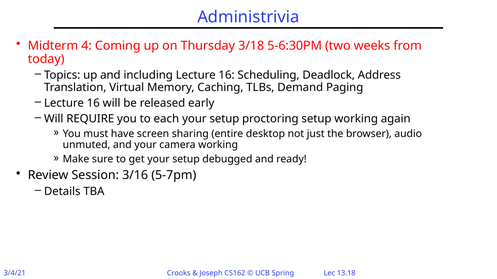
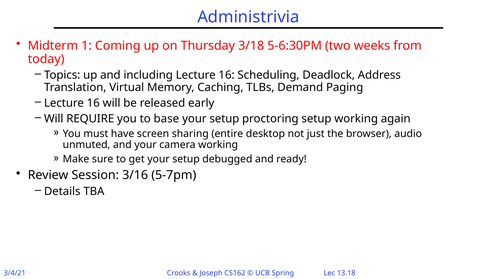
4: 4 -> 1 (87, 46)
each: each -> base (166, 119)
